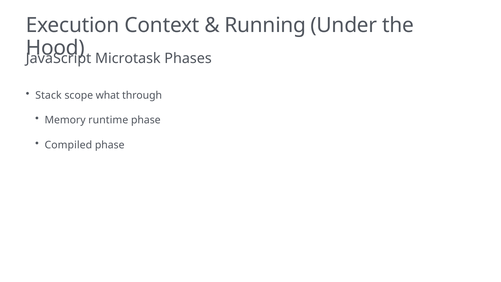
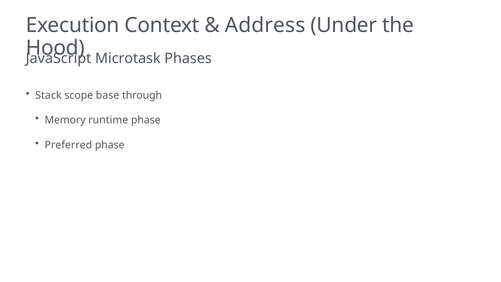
Running: Running -> Address (265, 25)
what: what -> base (108, 95)
Compiled: Compiled -> Preferred (68, 145)
